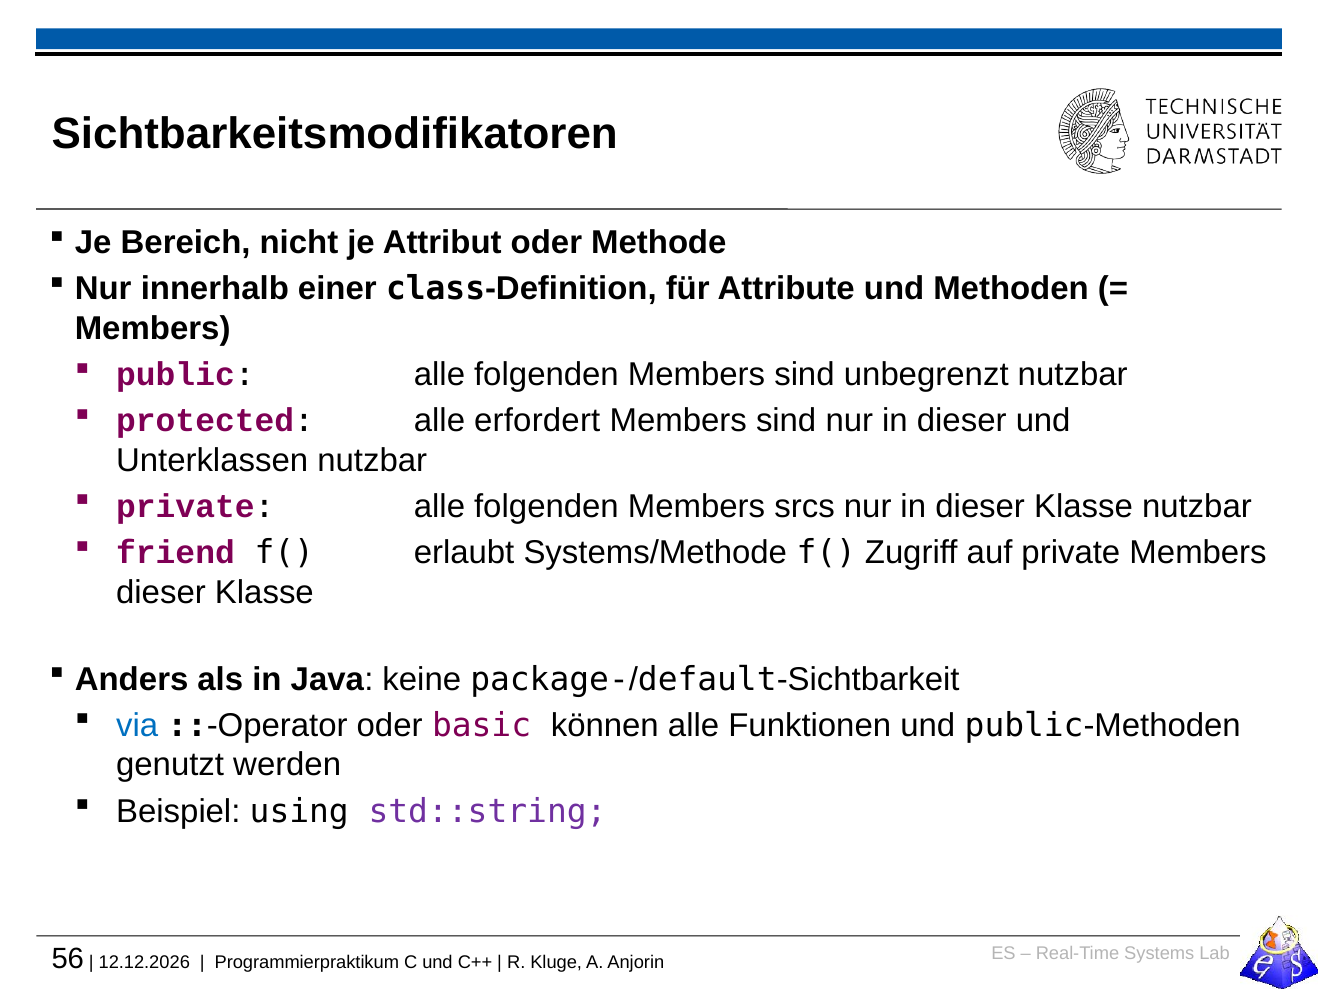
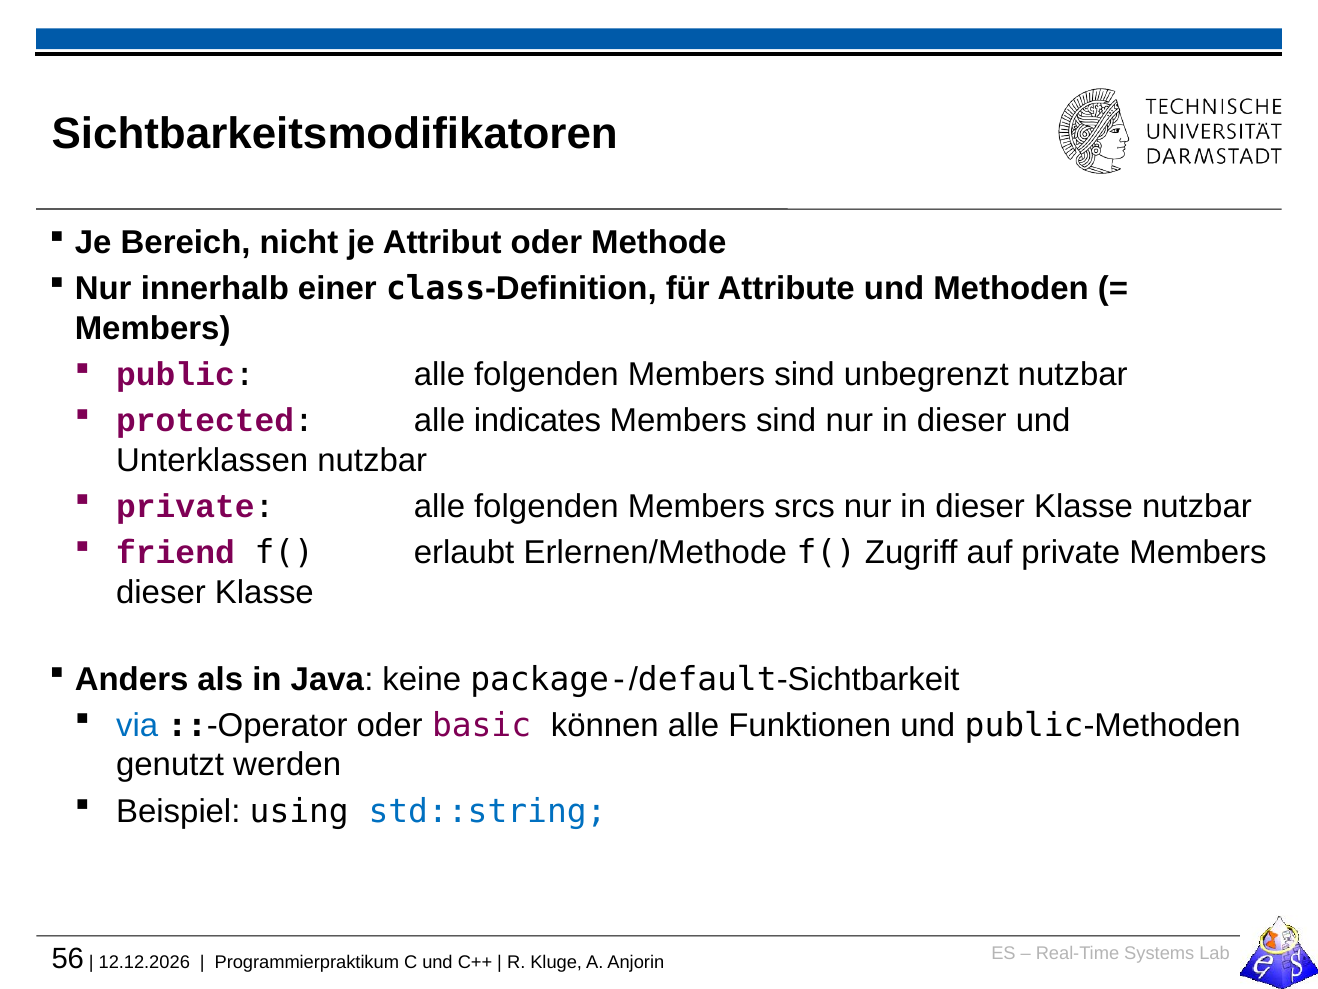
erfordert: erfordert -> indicates (538, 421)
Systems/Methode: Systems/Methode -> Erlernen/Methode (655, 552)
std::string colour: purple -> blue (488, 811)
